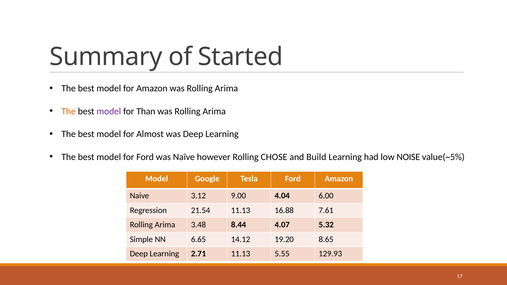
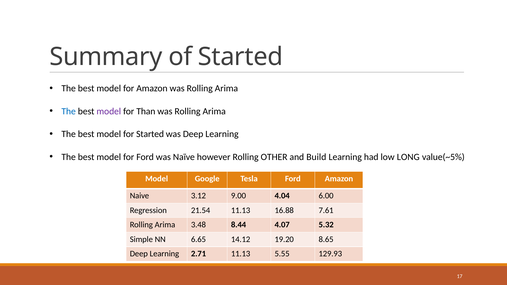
The colour: orange -> blue (69, 111)
for Almost: Almost -> Started (150, 134)
CHOSE: CHOSE -> OTHER (274, 157)
NOISE: NOISE -> LONG (408, 157)
